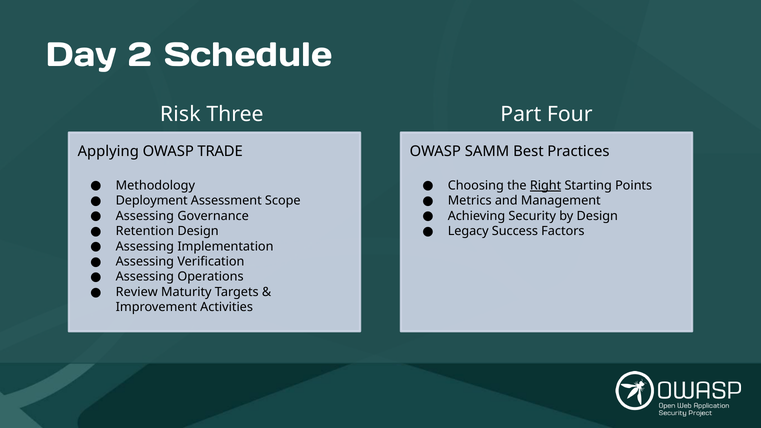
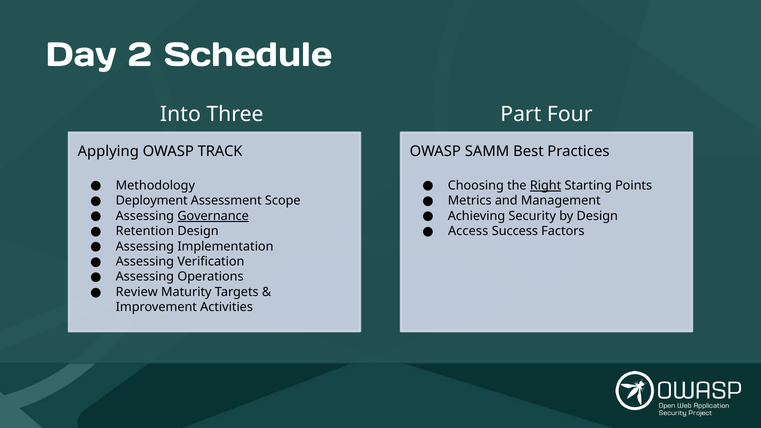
Risk: Risk -> Into (180, 115)
TRADE: TRADE -> TRACK (220, 151)
Governance underline: none -> present (213, 216)
Legacy: Legacy -> Access (468, 231)
